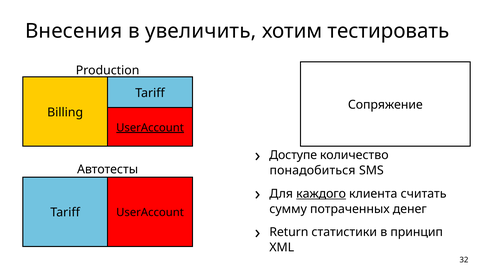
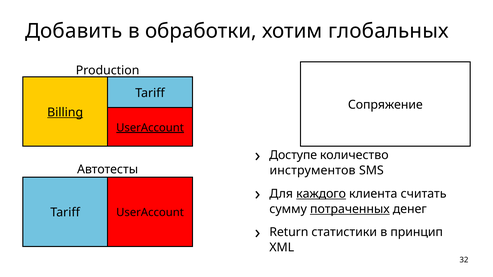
Внесения: Внесения -> Добавить (74, 31)
увеличить: увеличить -> обработки (201, 31)
тестировать: тестировать -> глобальных (388, 31)
Billing underline: none -> present (65, 113)
понадобиться: понадобиться -> инструментов (313, 171)
потраченных underline: none -> present (350, 209)
